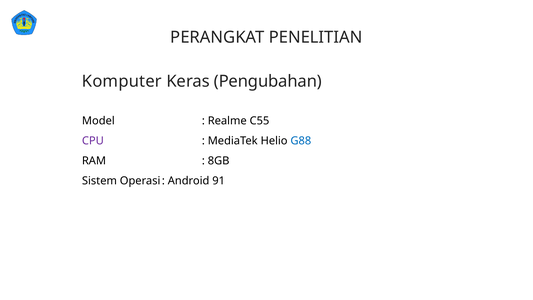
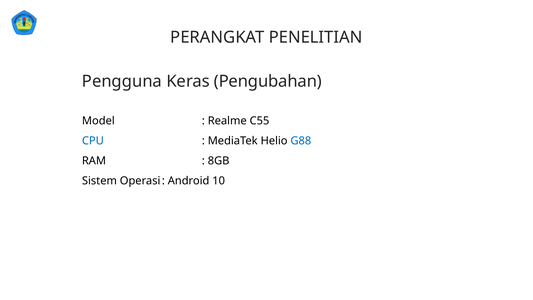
Komputer: Komputer -> Pengguna (122, 81)
CPU colour: purple -> blue (93, 141)
91: 91 -> 10 (219, 181)
